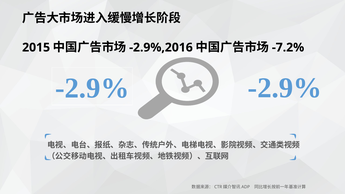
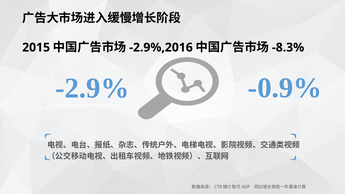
-7.2%: -7.2% -> -8.3% (288, 47)
-2.9%: -2.9% -> -0.9% (285, 88)
